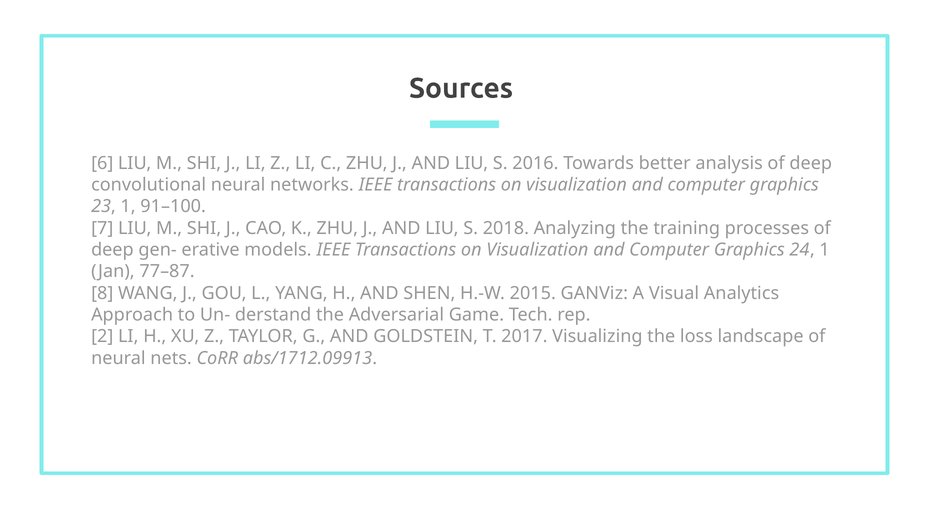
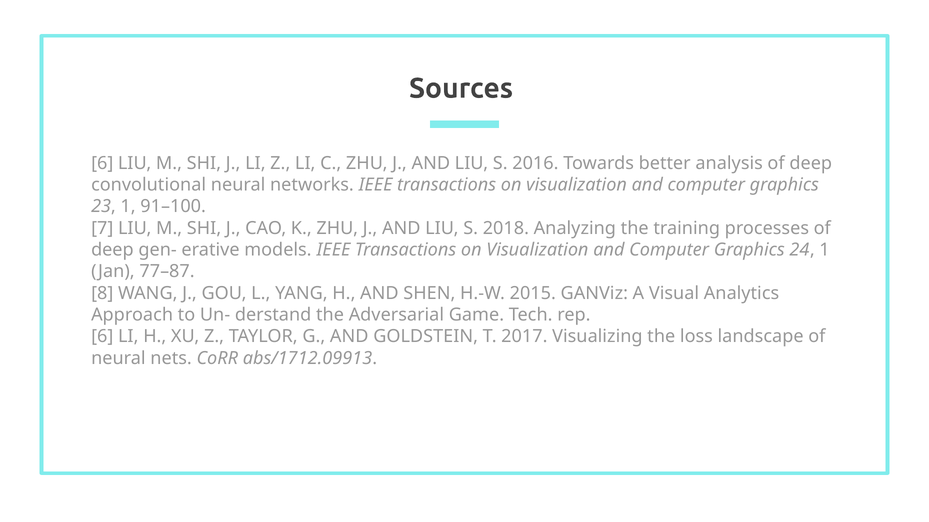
2: 2 -> 6 (102, 337)
